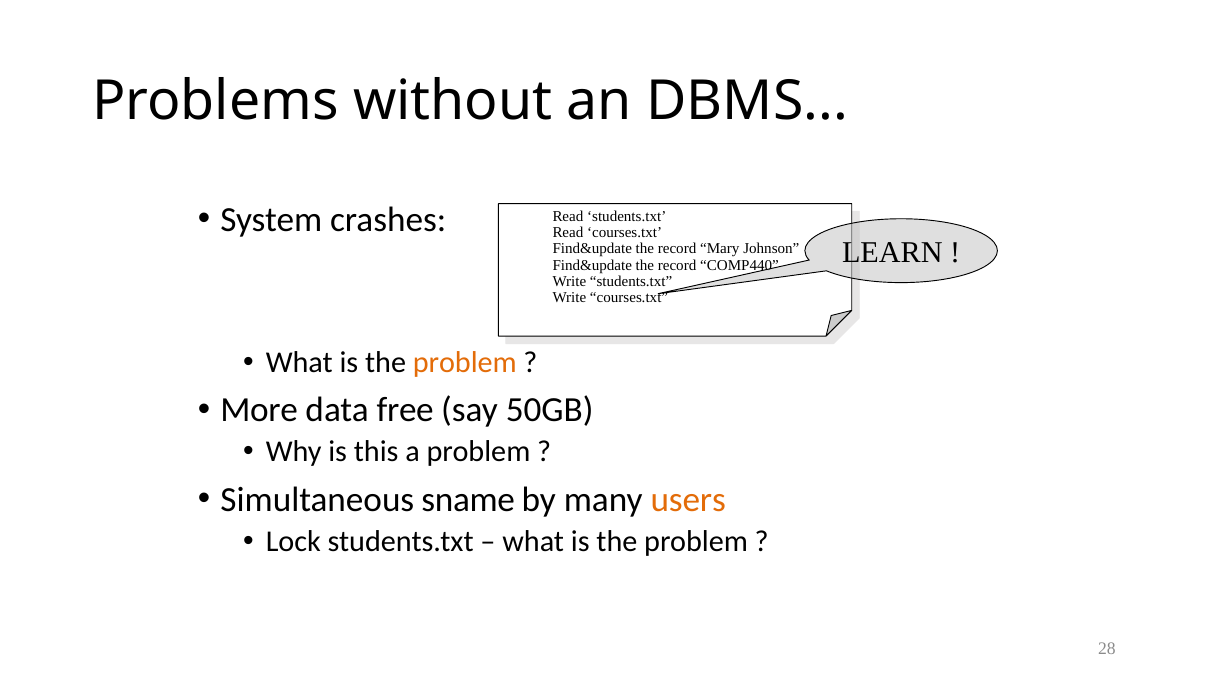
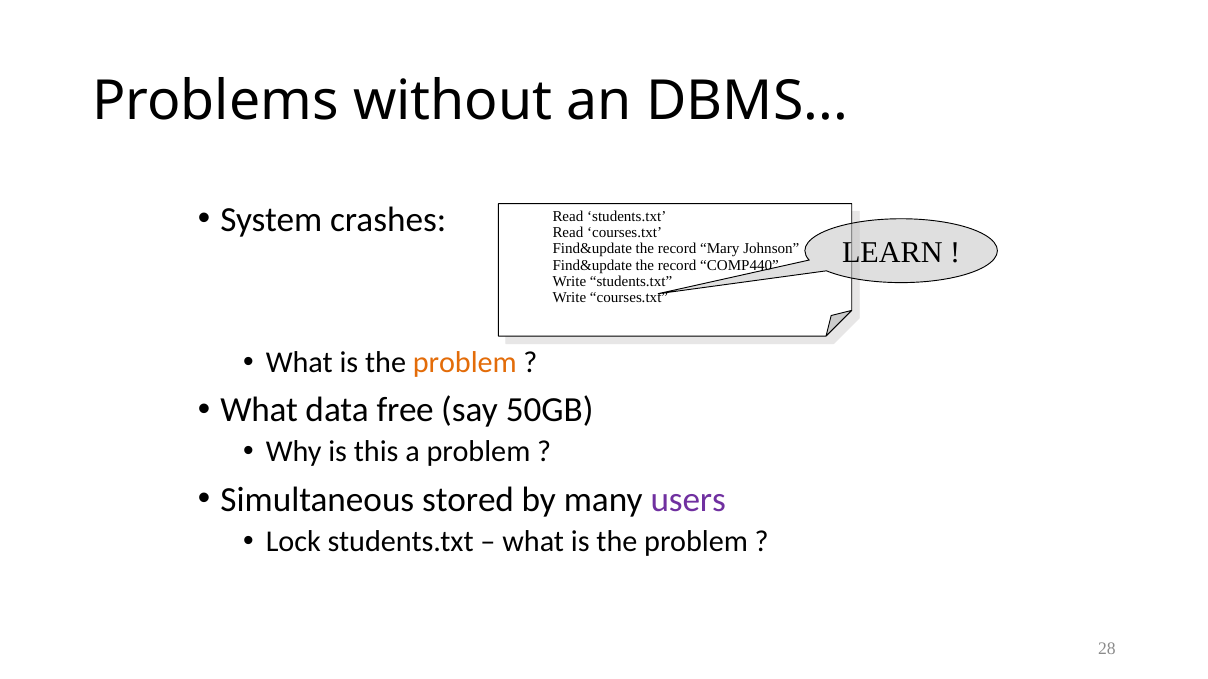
More: More -> What (259, 410)
sname: sname -> stored (468, 500)
users colour: orange -> purple (688, 500)
